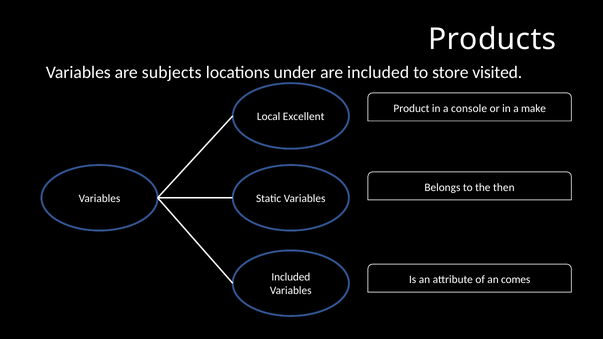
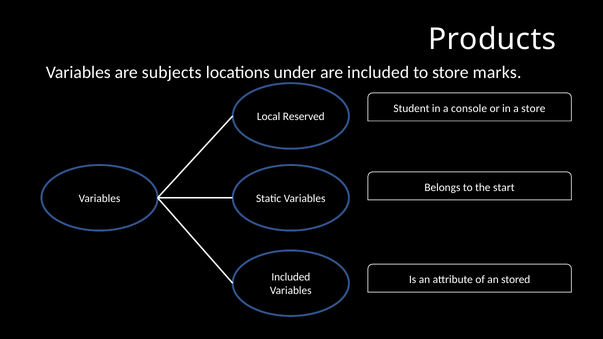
visited: visited -> marks (497, 73)
Product: Product -> Student (411, 108)
a make: make -> store (533, 108)
Excellent: Excellent -> Reserved (304, 117)
then: then -> start (504, 187)
comes: comes -> stored (516, 280)
